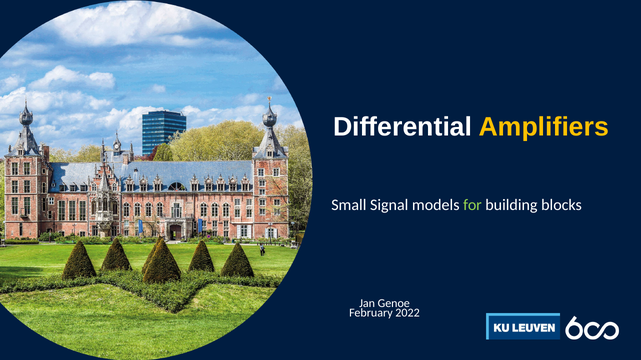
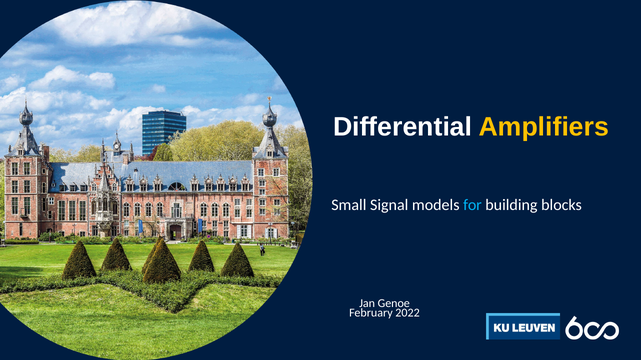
for colour: light green -> light blue (472, 205)
